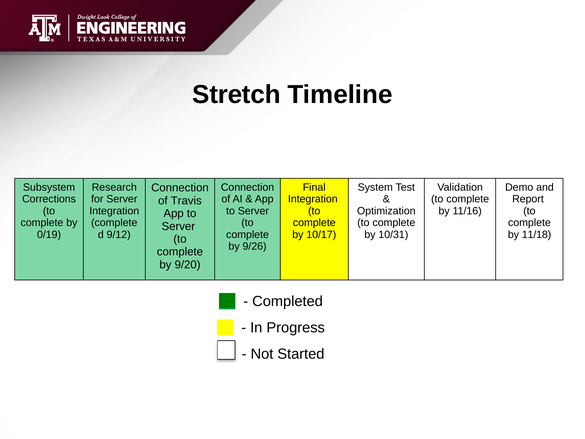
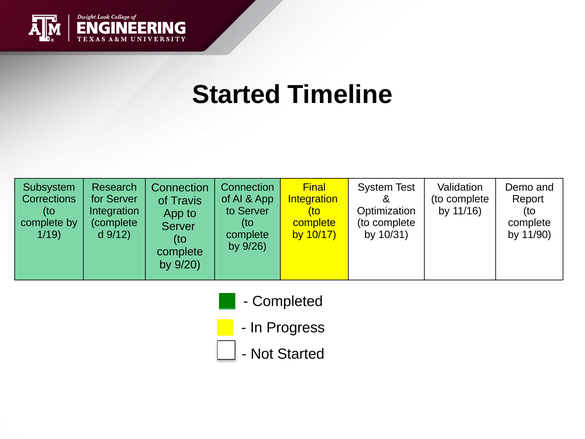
Stretch: Stretch -> Started (236, 95)
0/19: 0/19 -> 1/19 (49, 234)
11/18: 11/18 -> 11/90 (537, 234)
